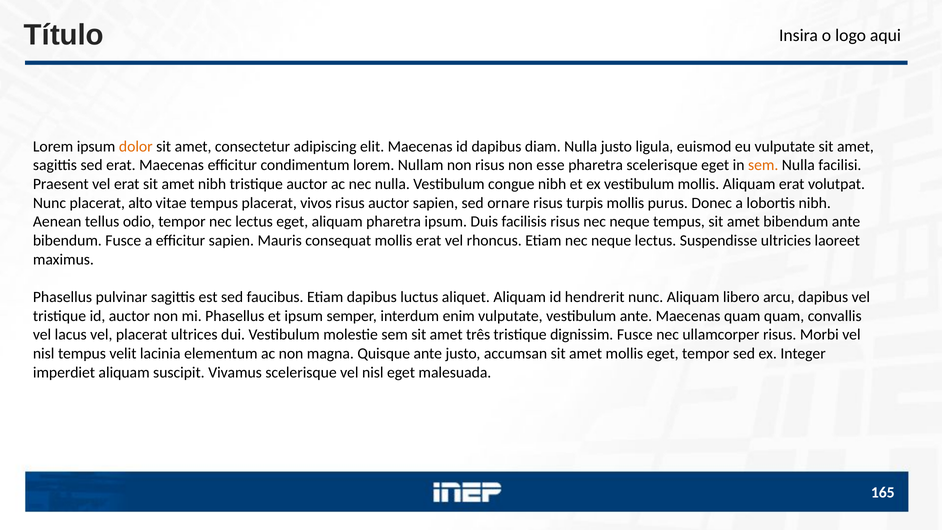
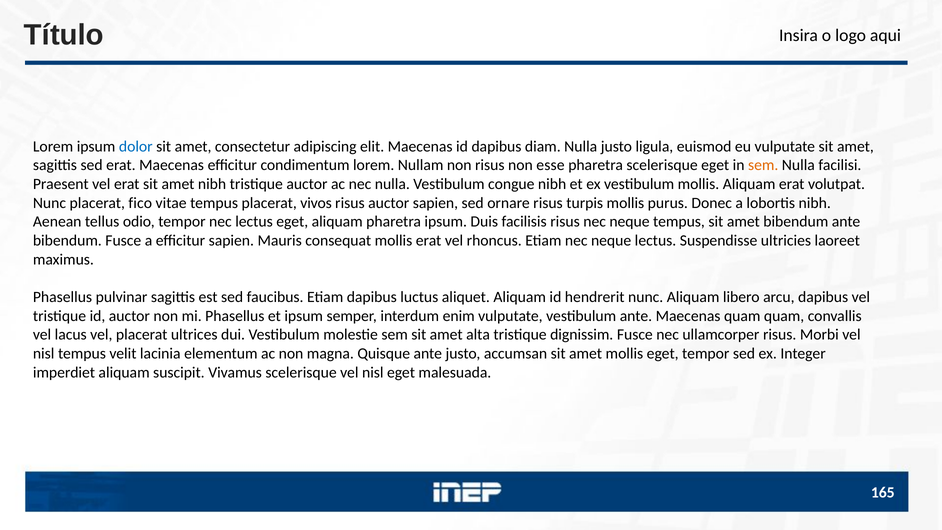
dolor colour: orange -> blue (136, 146)
alto: alto -> fico (140, 203)
três: três -> alta (478, 335)
